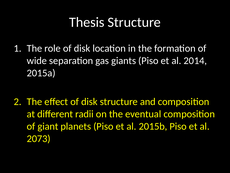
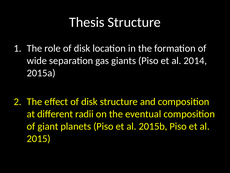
2073: 2073 -> 2015 (39, 138)
